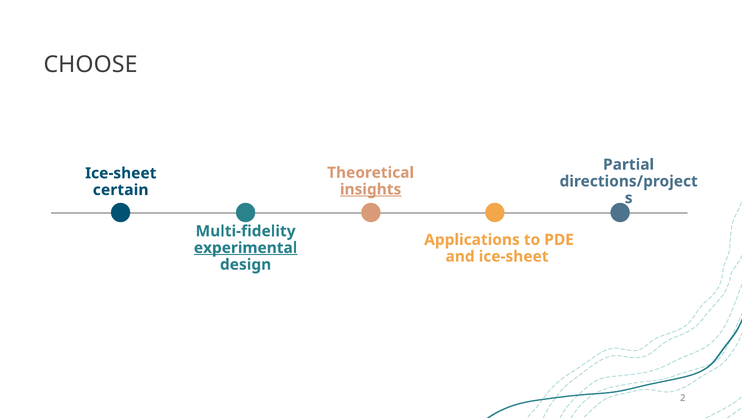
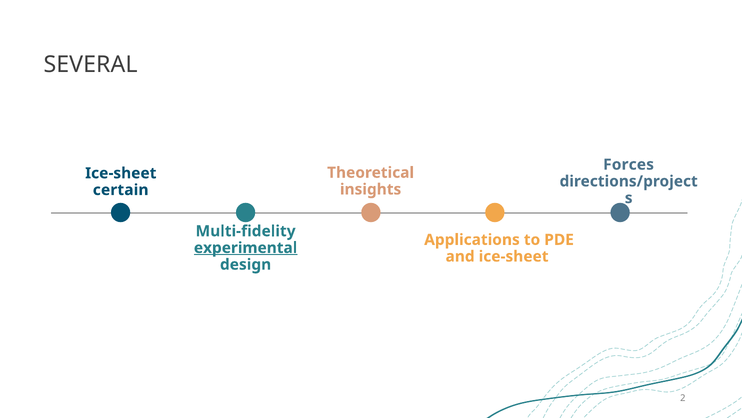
CHOOSE: CHOOSE -> SEVERAL (91, 64)
Partial: Partial -> Forces (629, 164)
insights underline: present -> none (371, 189)
